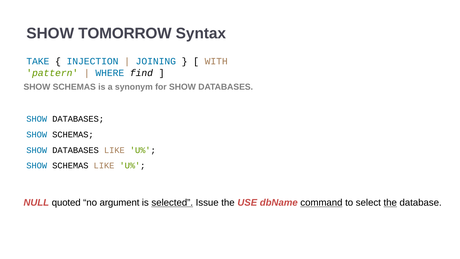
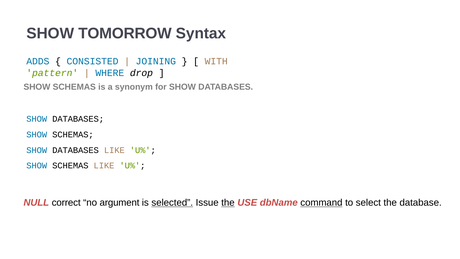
TAKE: TAKE -> ADDS (38, 61)
INJECTION: INJECTION -> CONSISTED (93, 61)
find: find -> drop (141, 73)
quoted: quoted -> correct (66, 202)
the underline: none -> present (228, 202)
the underline: present -> none (390, 202)
